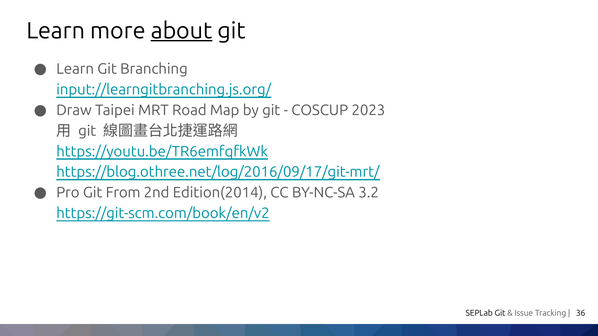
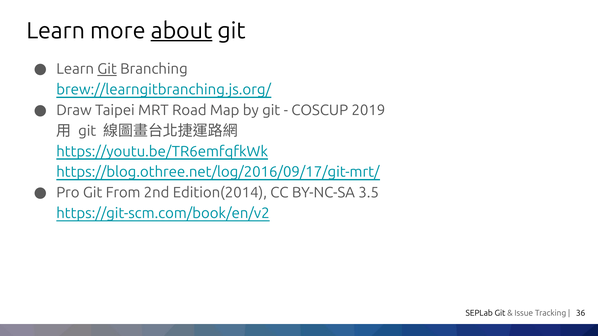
Git underline: none -> present (107, 69)
input://learngitbranching.js.org/: input://learngitbranching.js.org/ -> brew://learngitbranching.js.org/ (164, 90)
2023: 2023 -> 2019 (368, 110)
3.2: 3.2 -> 3.5 (369, 193)
